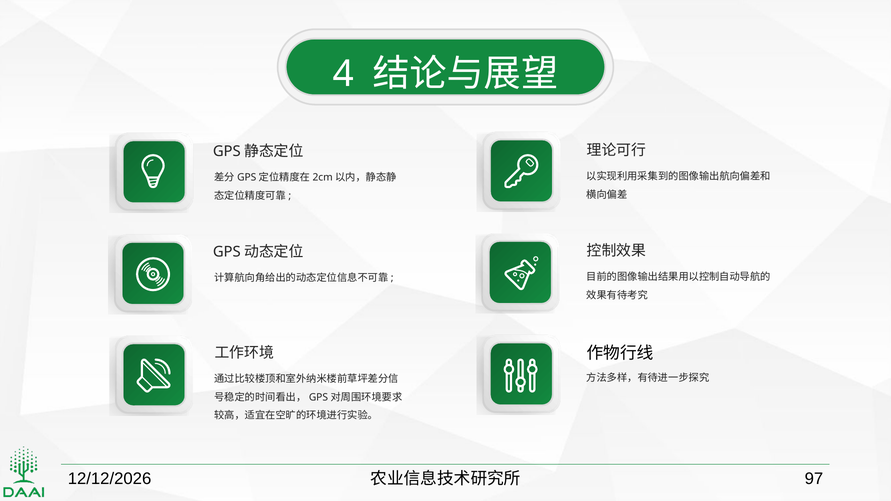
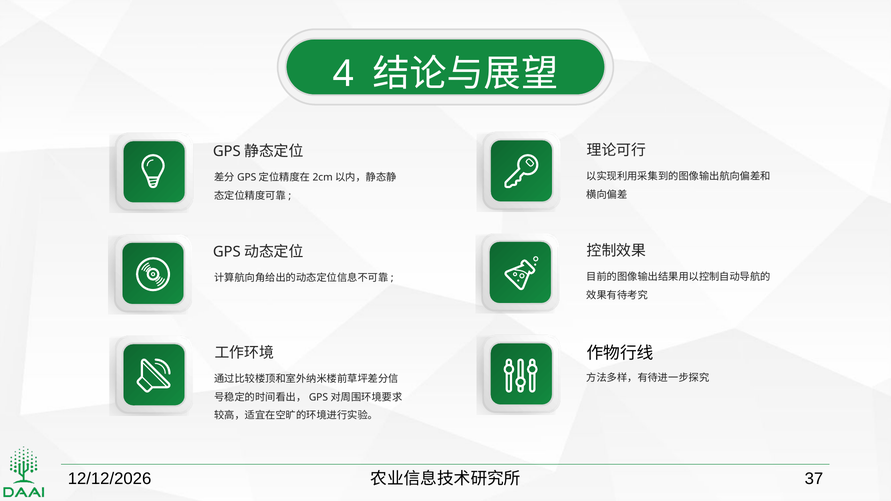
97: 97 -> 37 (814, 479)
